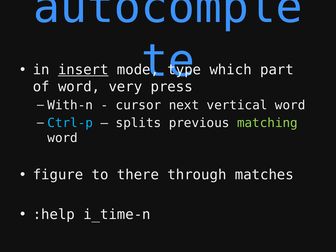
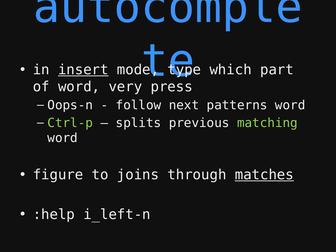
With-n: With-n -> Oops-n (70, 105)
cursor: cursor -> follow (138, 105)
vertical: vertical -> patterns (237, 105)
Ctrl-p colour: light blue -> light green (70, 123)
there: there -> joins (138, 175)
matches underline: none -> present (264, 175)
i_time-n: i_time-n -> i_left-n (117, 214)
